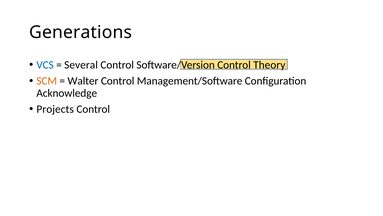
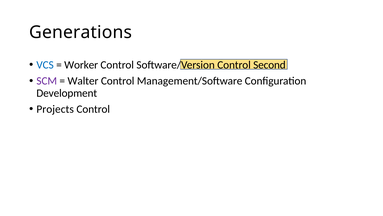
Several: Several -> Worker (81, 65)
Theory: Theory -> Second (269, 65)
SCM colour: orange -> purple (47, 81)
Acknowledge: Acknowledge -> Development (67, 93)
